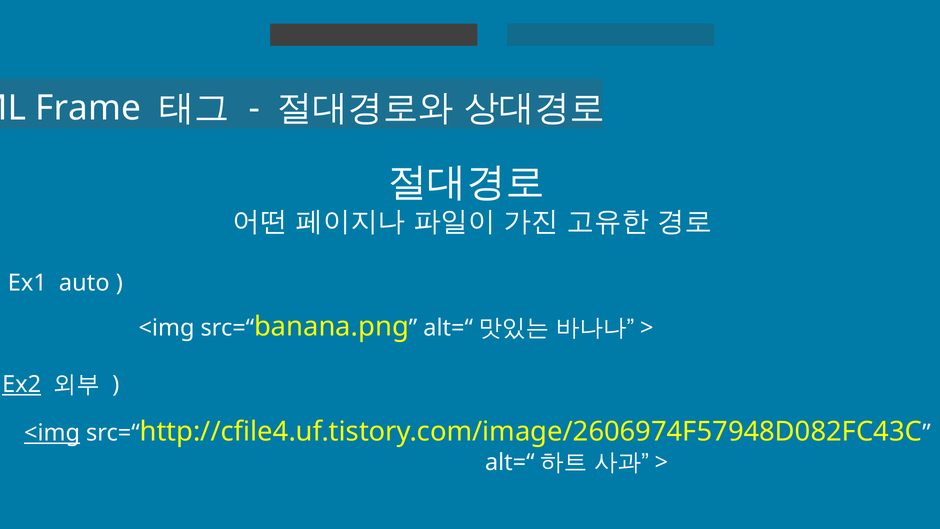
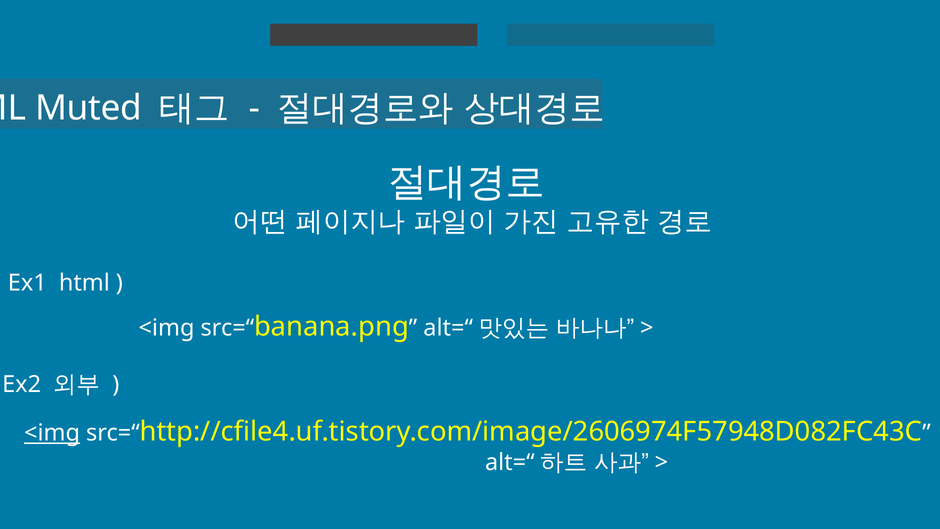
Frame: Frame -> Muted (89, 108)
Ex1 auto: auto -> html (84, 283)
Ex2 underline: present -> none (22, 384)
